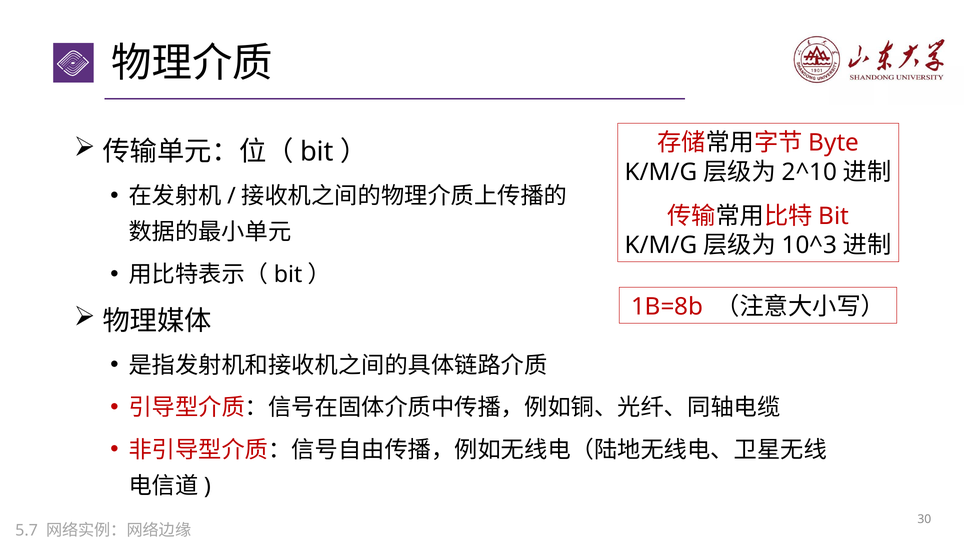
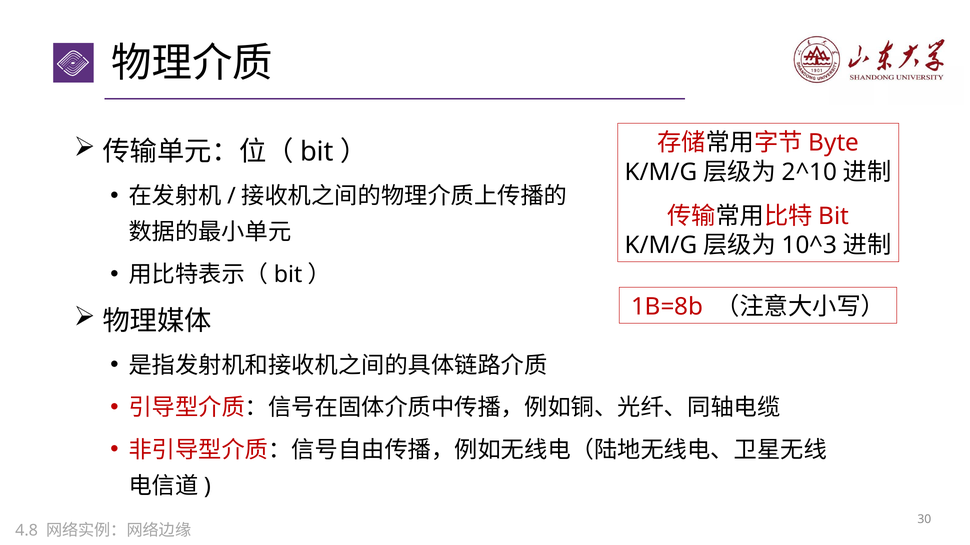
5.7: 5.7 -> 4.8 (27, 531)
